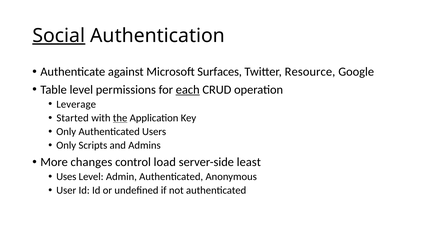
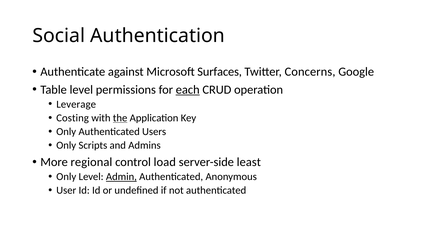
Social underline: present -> none (59, 36)
Resource: Resource -> Concerns (310, 72)
Started: Started -> Costing (73, 118)
changes: changes -> regional (91, 162)
Uses: Uses -> Only (66, 177)
Admin underline: none -> present (121, 177)
